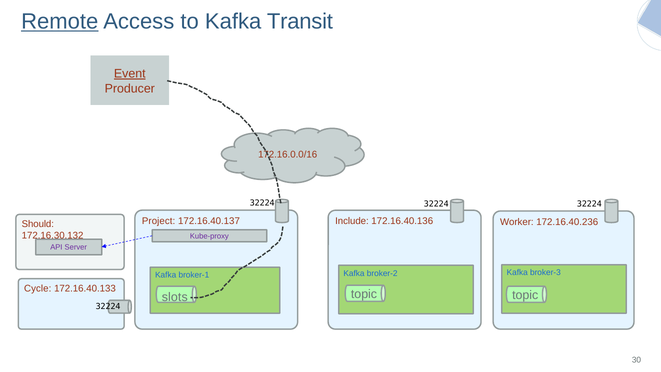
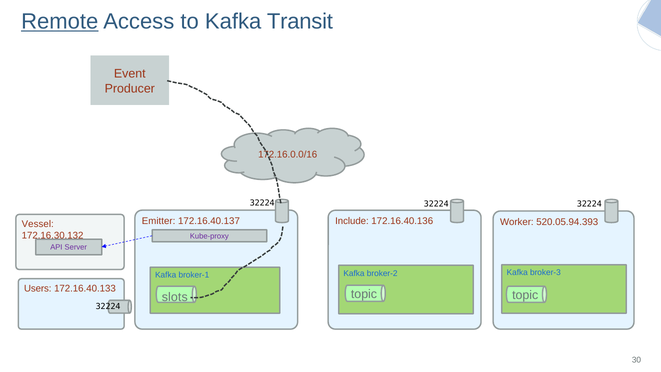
Event underline: present -> none (130, 74)
Project: Project -> Emitter (159, 221)
172.16.40.236: 172.16.40.236 -> 520.05.94.393 (567, 222)
Should: Should -> Vessel (38, 224)
Cycle: Cycle -> Users (38, 288)
